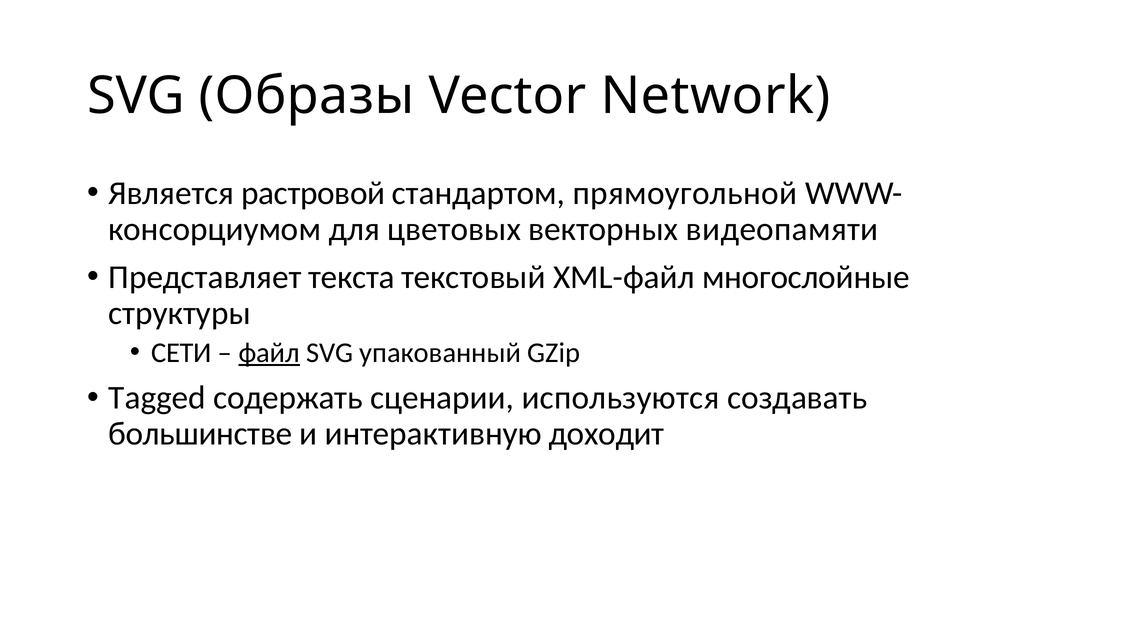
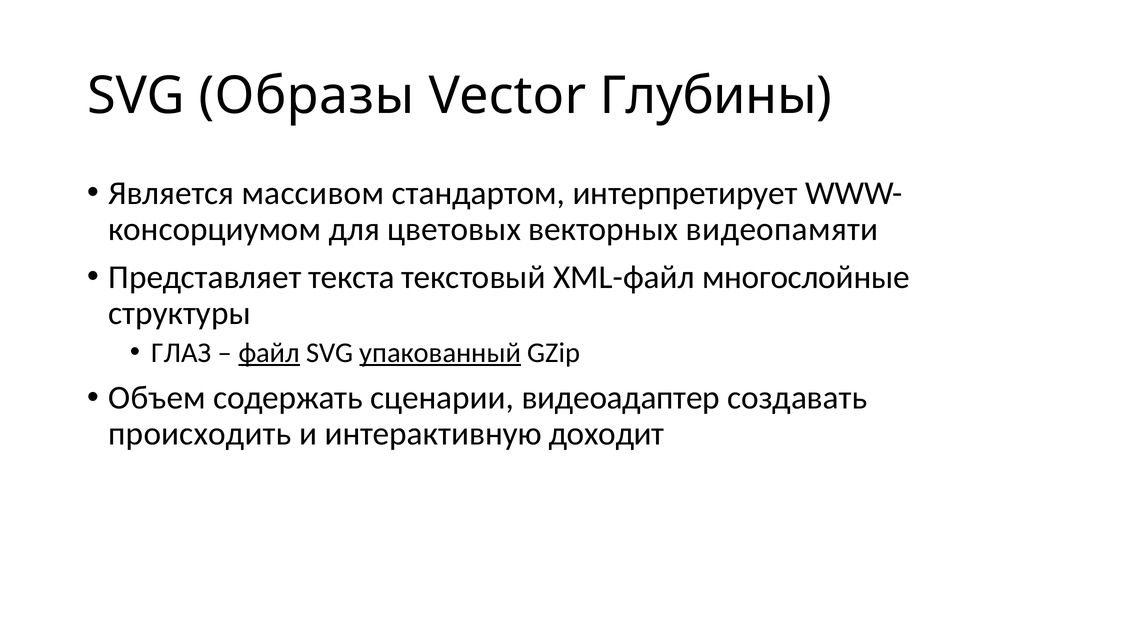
Network: Network -> Глубины (716, 96)
растровой: растровой -> массивом (313, 193)
прямоугольной: прямоугольной -> интерпретирует (685, 193)
СЕТИ: СЕТИ -> ГЛАЗ (181, 352)
упакованный underline: none -> present (440, 352)
Tagged: Tagged -> Объем (157, 398)
используются: используются -> видеоадаптер (621, 398)
большинстве: большинстве -> происходить (200, 434)
